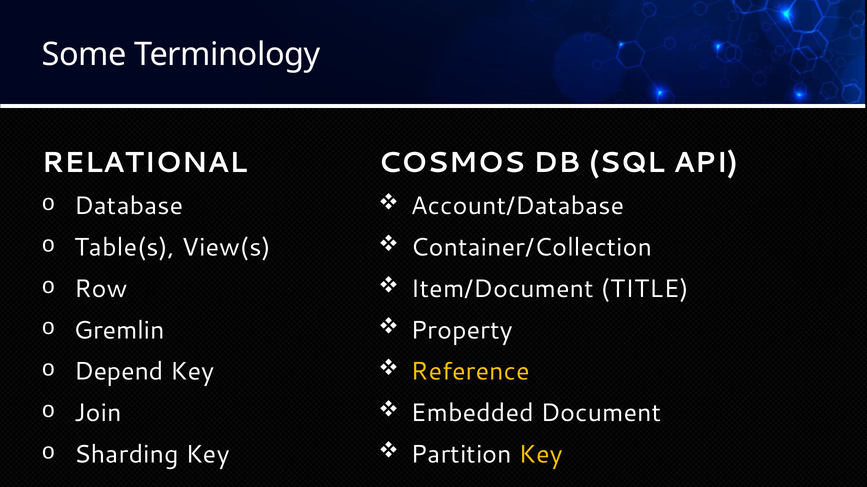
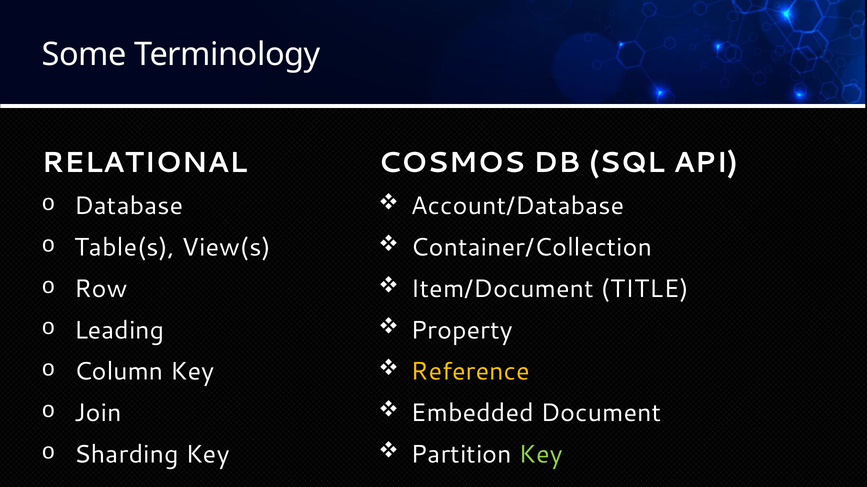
Gremlin: Gremlin -> Leading (119, 331)
Depend: Depend -> Column (119, 372)
Key colour: yellow -> light green (541, 455)
